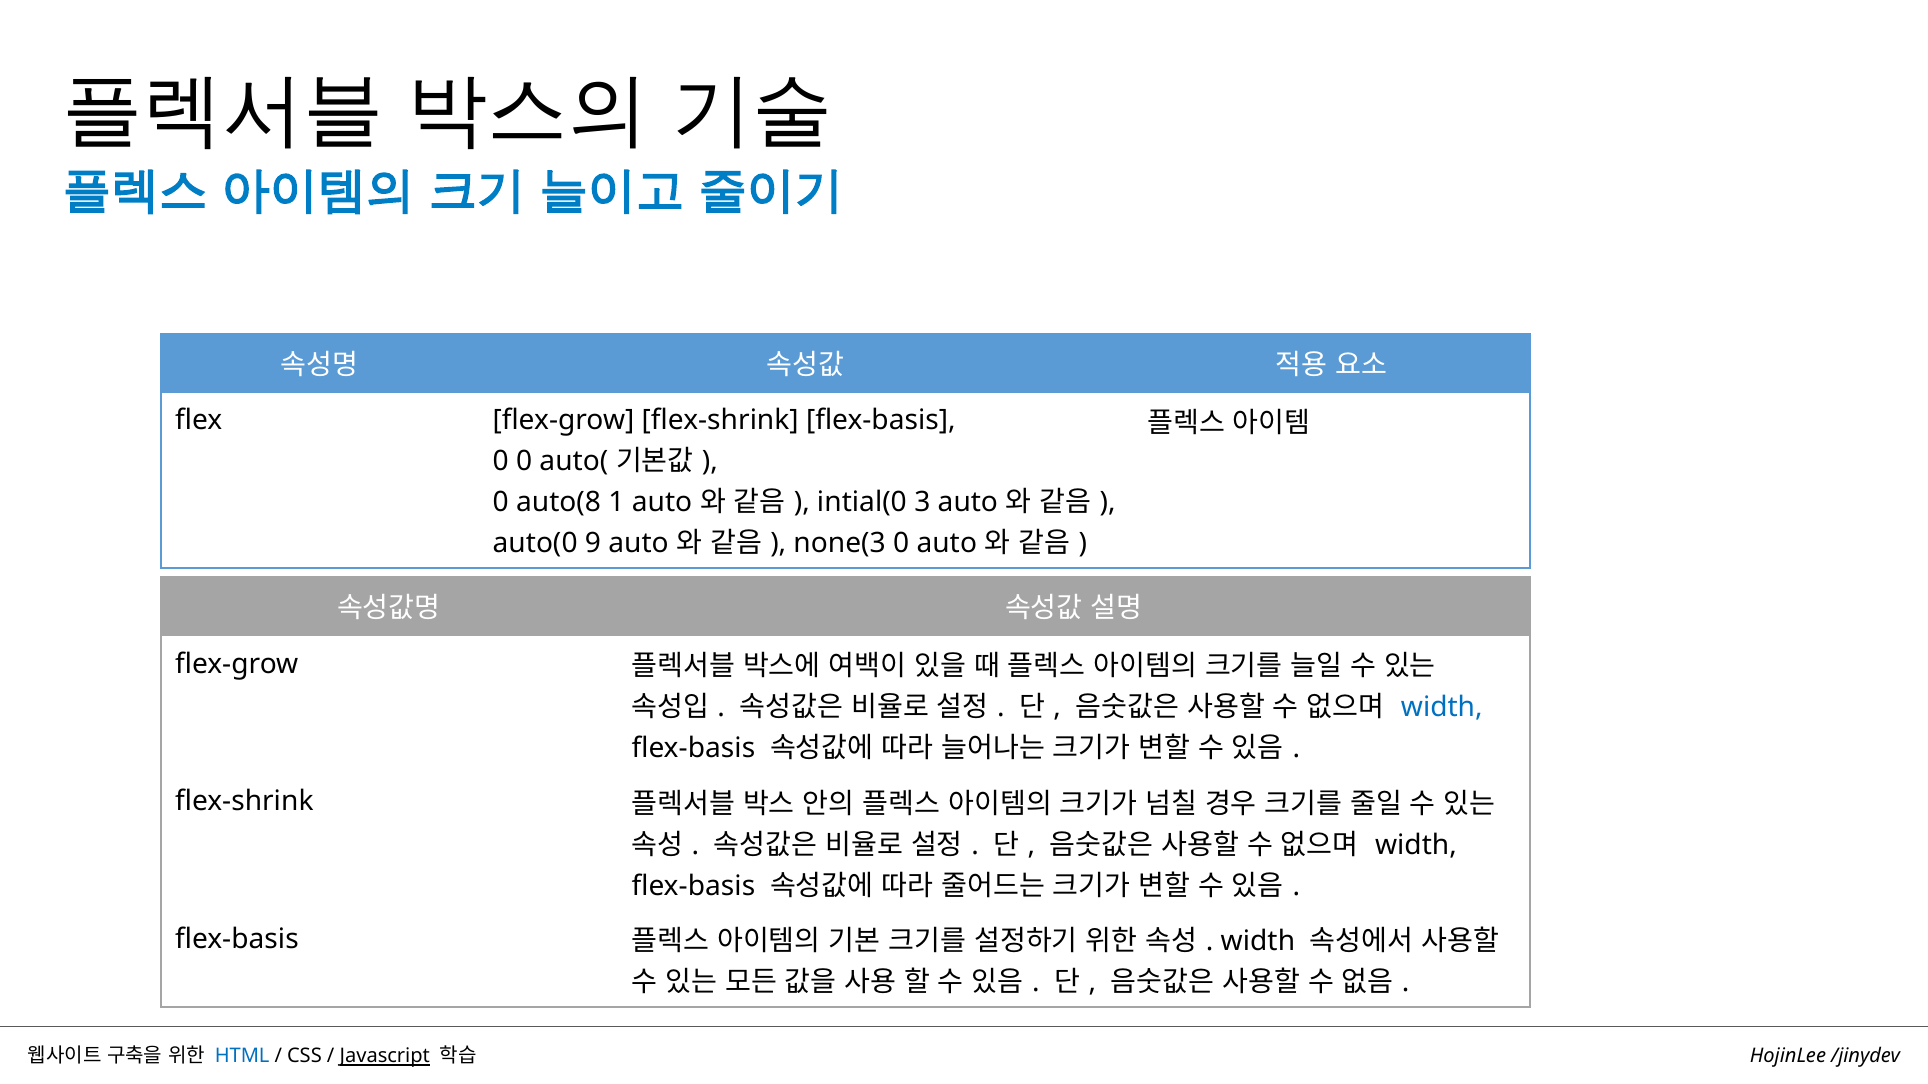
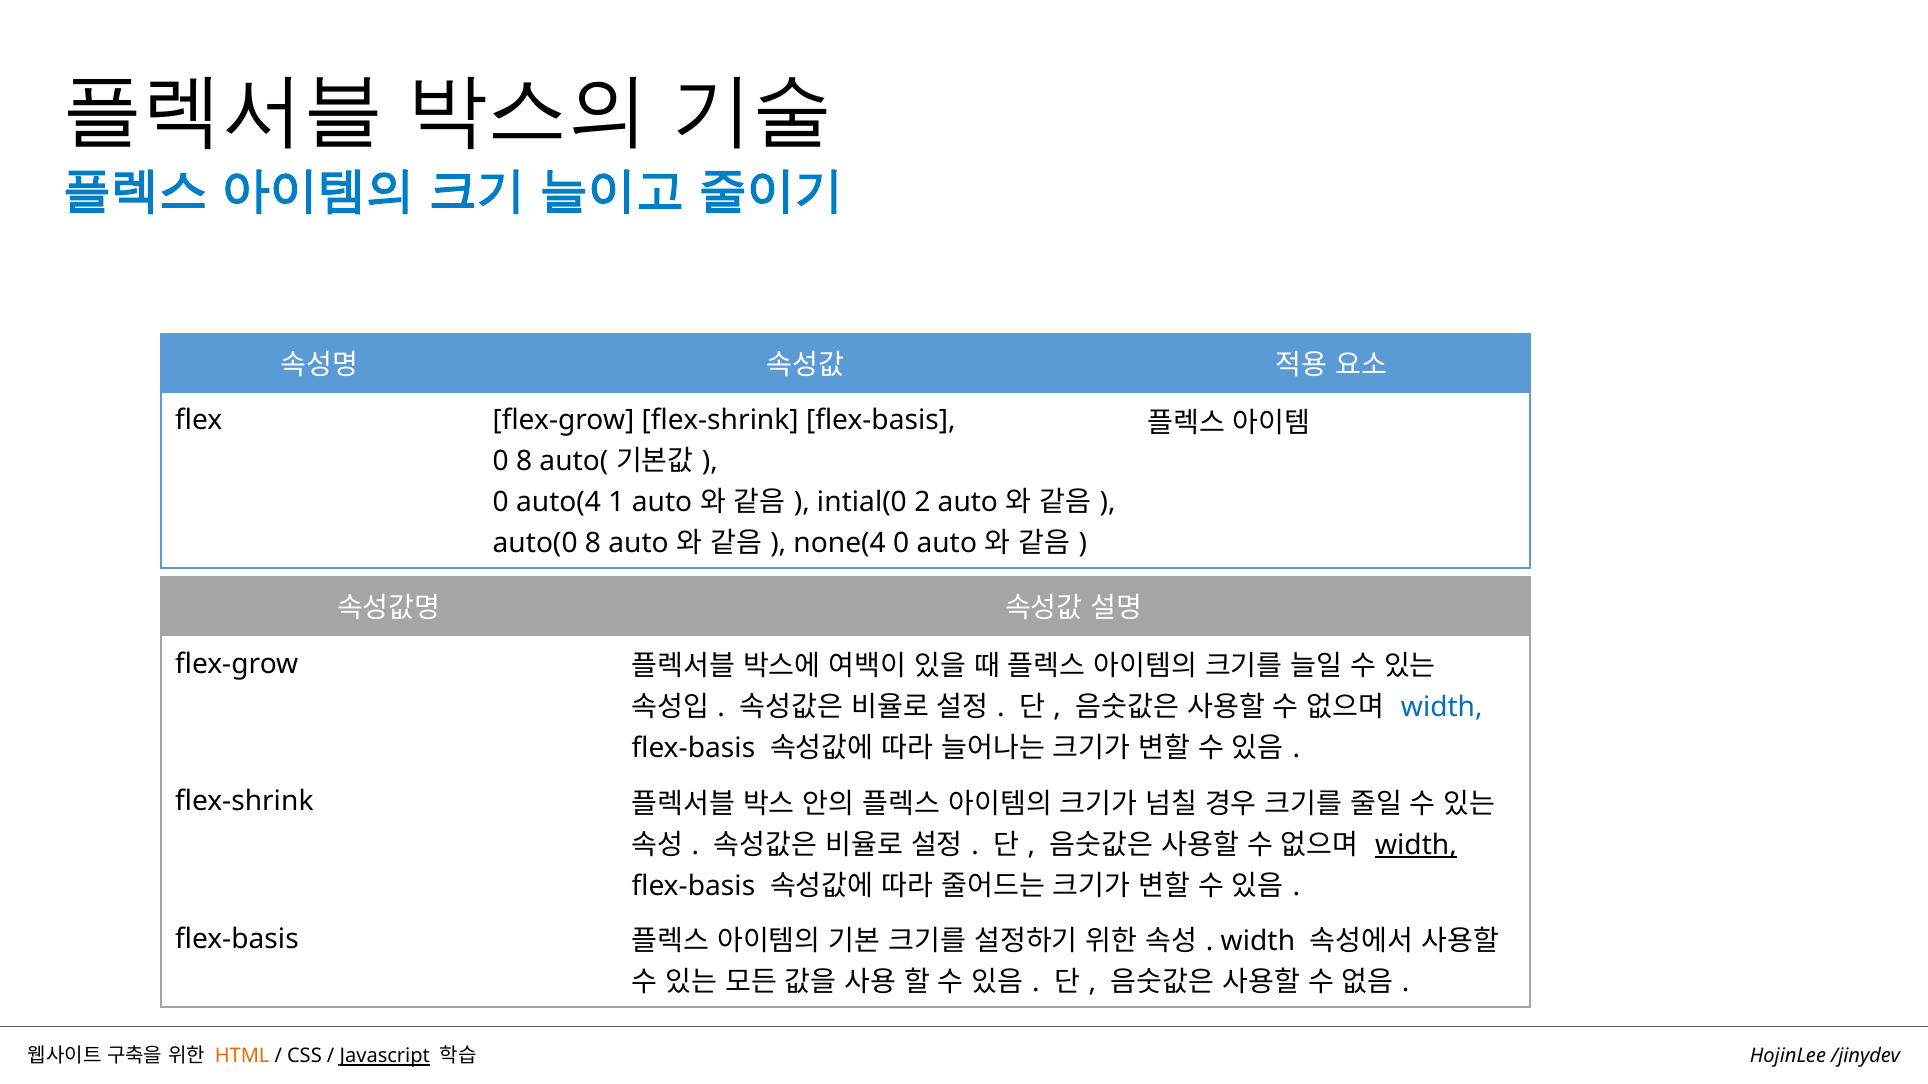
0 0: 0 -> 8 (524, 462)
auto(8: auto(8 -> auto(4 (559, 503)
3: 3 -> 2 (922, 503)
auto(0 9: 9 -> 8 (593, 544)
none(3: none(3 -> none(4 (840, 544)
width underline: none -> present (1416, 845)
HTML colour: blue -> orange (242, 1057)
